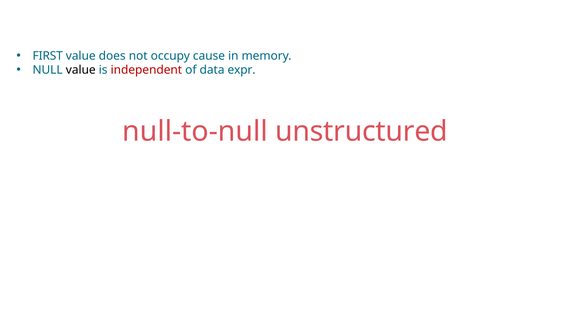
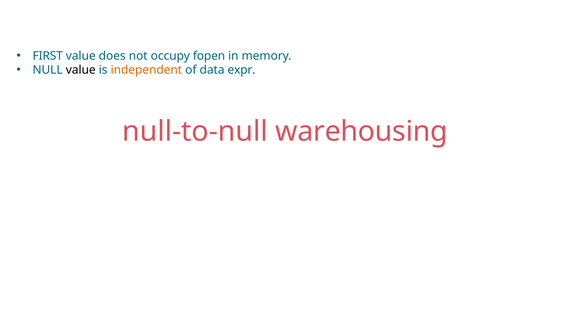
cause: cause -> fopen (209, 56)
independent colour: red -> orange (146, 70)
unstructured: unstructured -> warehousing (361, 132)
